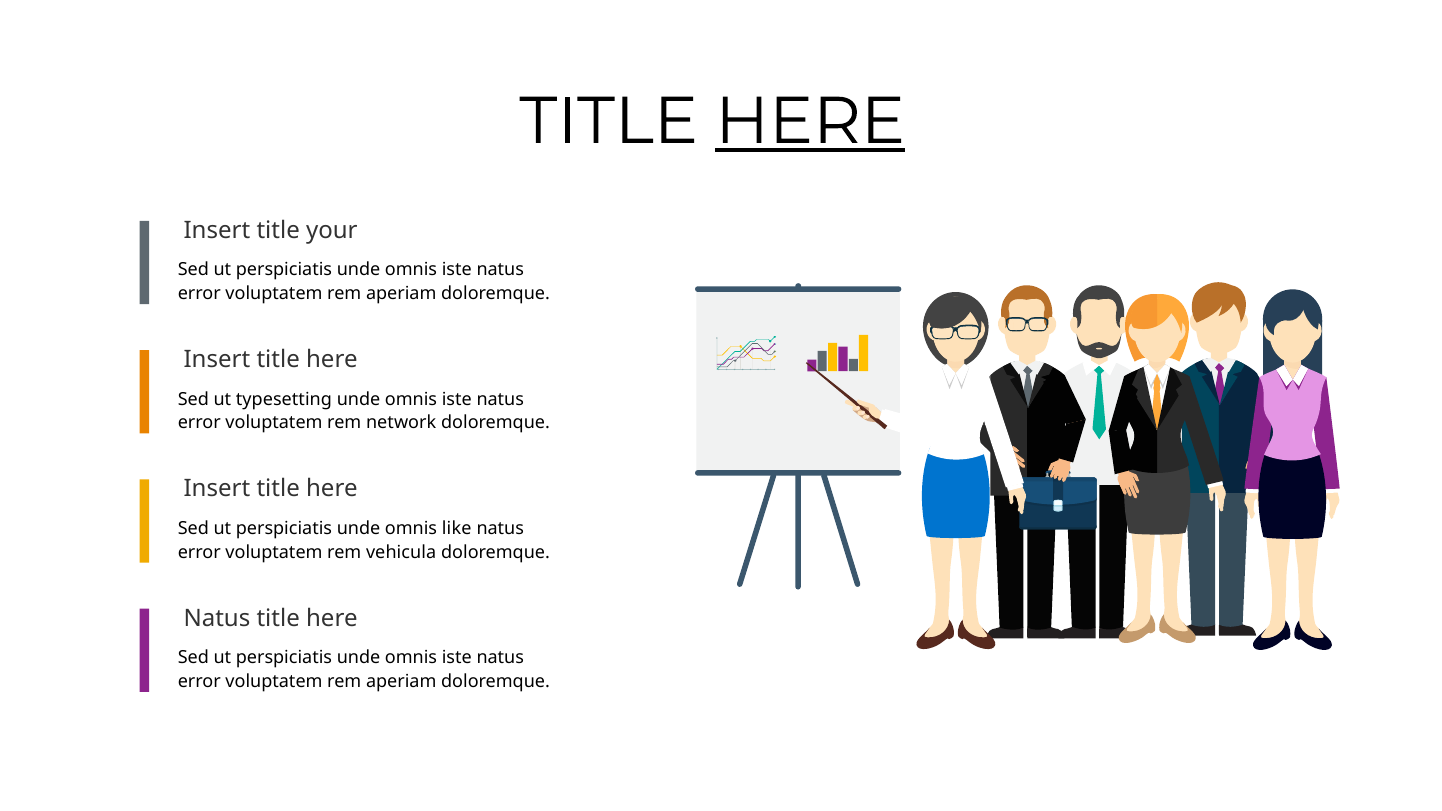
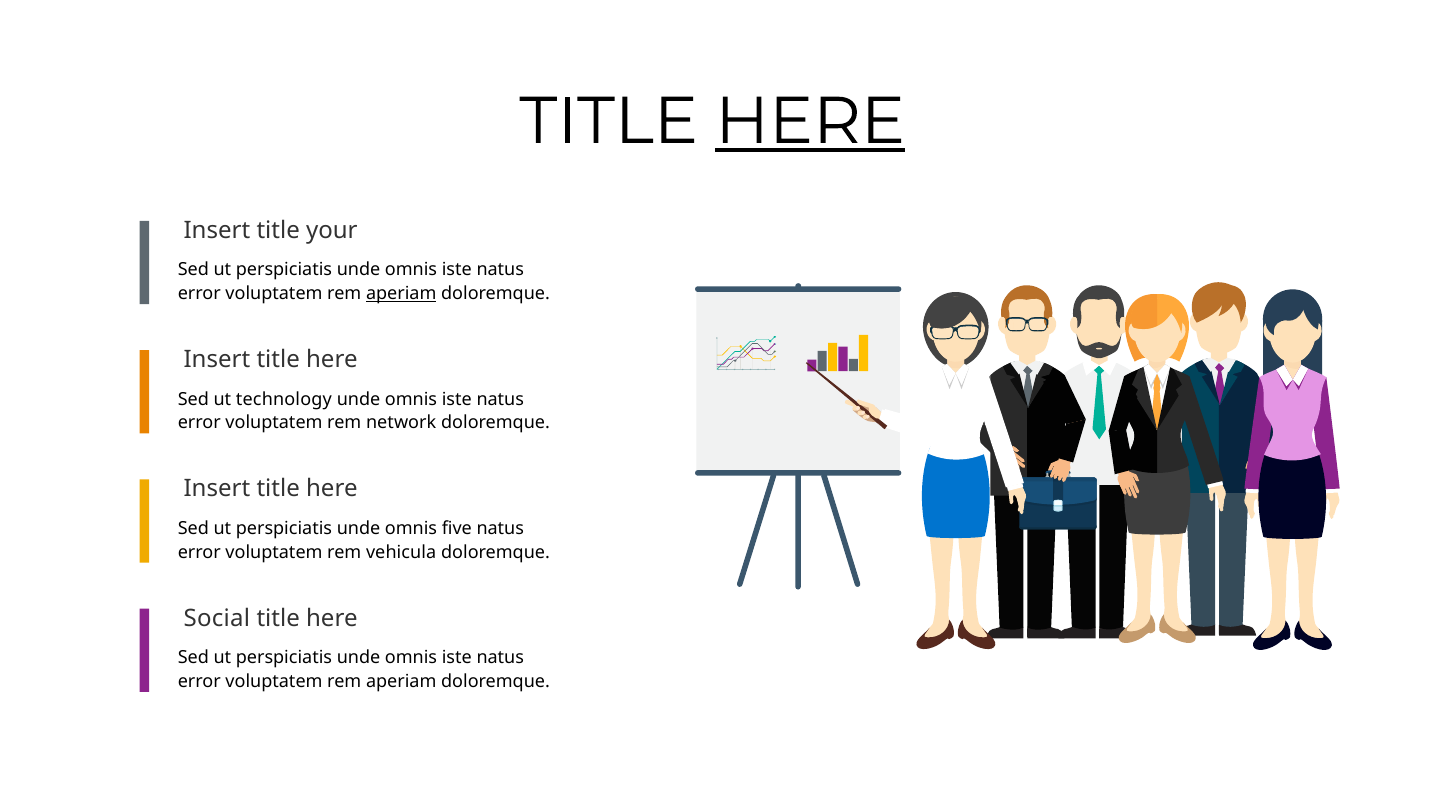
aperiam underline: none -> present (401, 294)
typesetting: typesetting -> technology (284, 399)
like: like -> five (457, 528)
Natus: Natus -> Social (217, 618)
